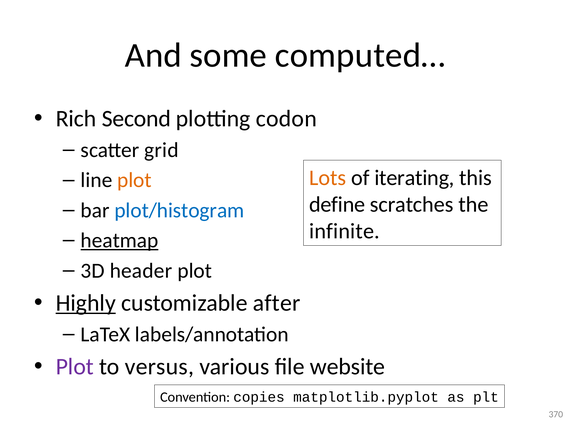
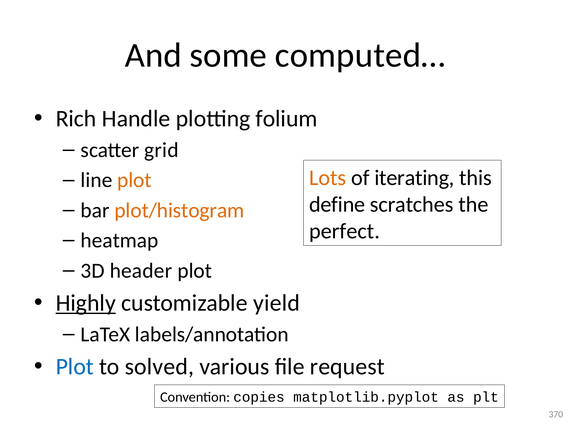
Second: Second -> Handle (136, 119)
codon: codon -> folium (287, 119)
plot/histogram colour: blue -> orange (179, 210)
infinite: infinite -> perfect (345, 231)
heatmap underline: present -> none (120, 241)
after: after -> yield (277, 303)
Plot colour: purple -> blue (75, 367)
versus: versus -> solved (159, 367)
website: website -> request (347, 367)
